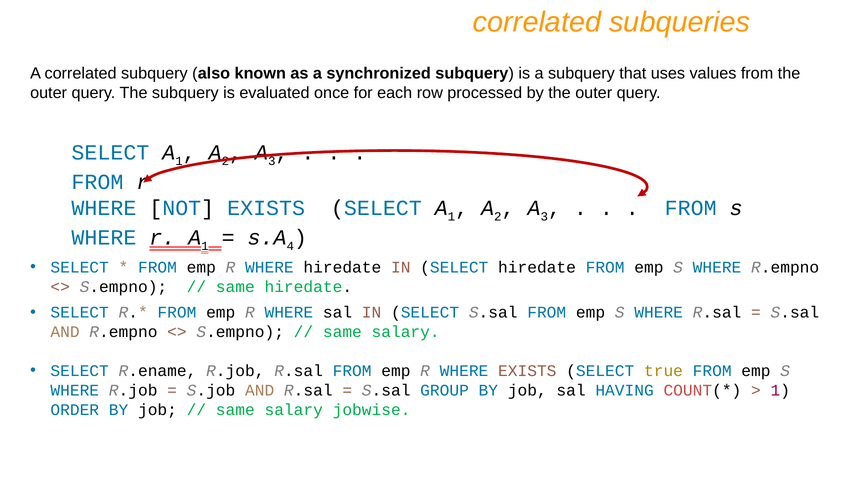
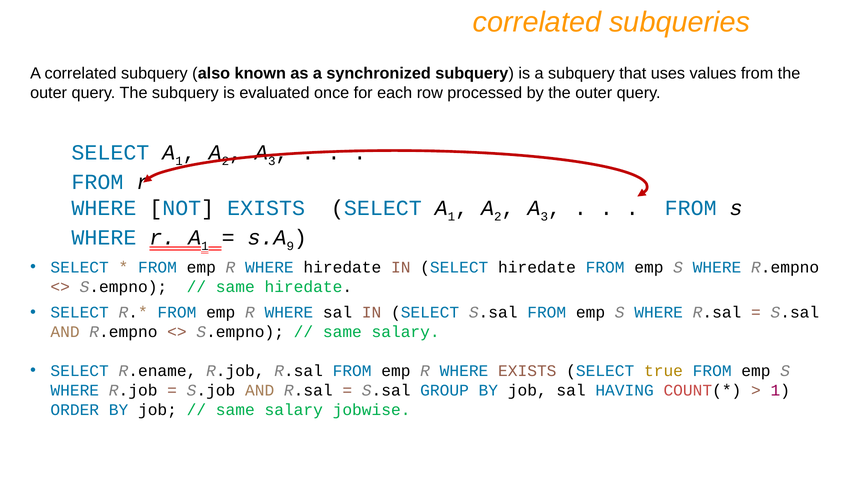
4: 4 -> 9 (290, 246)
